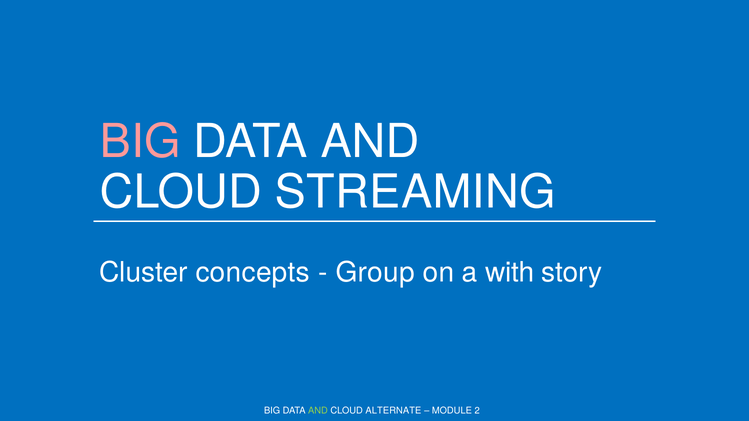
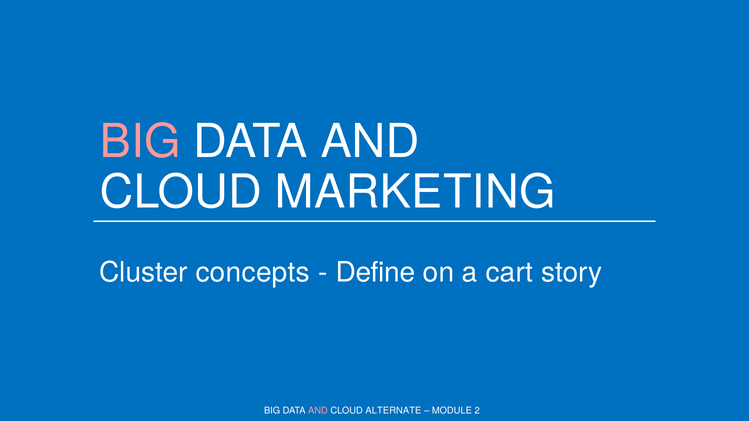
STREAMING: STREAMING -> MARKETING (415, 193)
Group: Group -> Define (376, 273)
with: with -> cart (509, 273)
AND colour: light green -> pink (318, 411)
